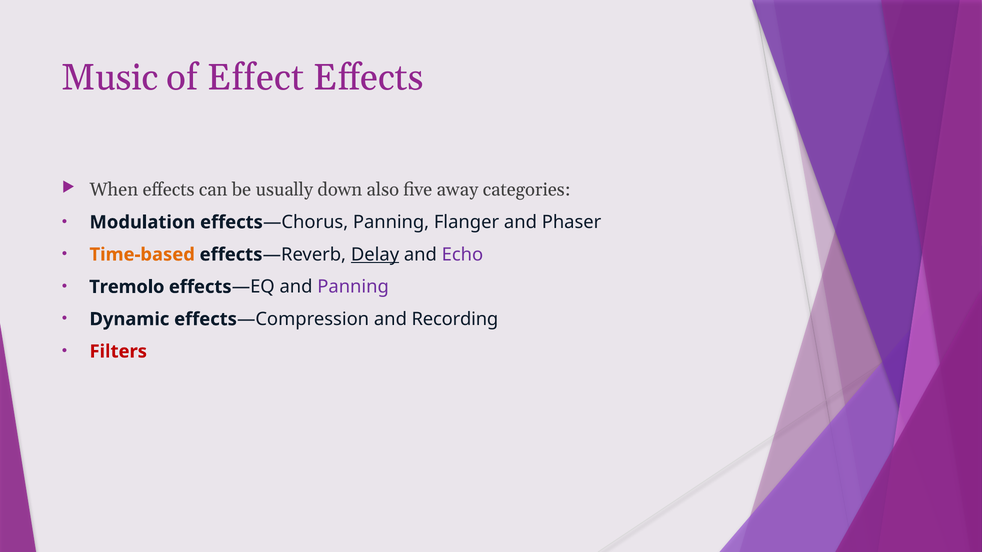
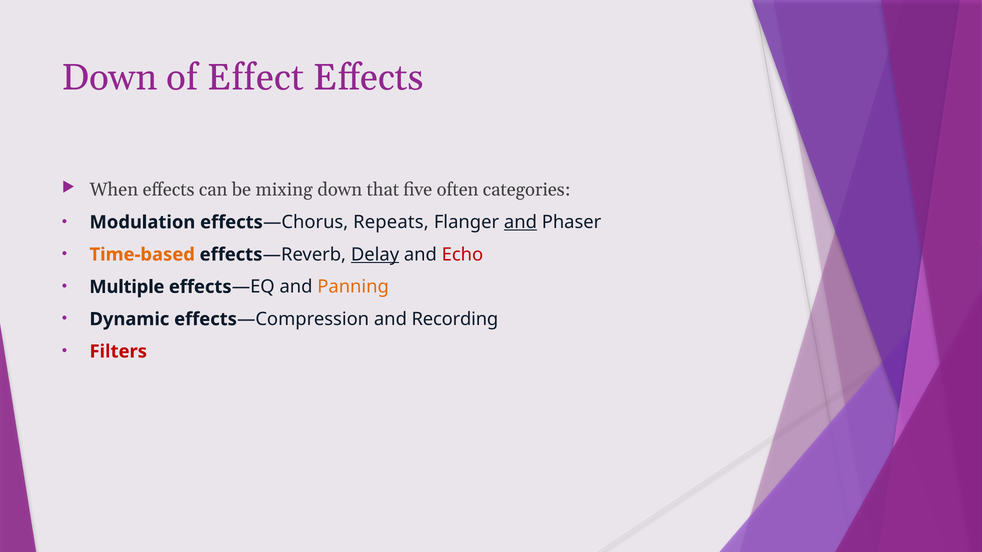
Music: Music -> Down (110, 77)
usually: usually -> mixing (284, 190)
also: also -> that (383, 190)
away: away -> often (458, 190)
Panning: Panning -> Repeats (391, 222)
and underline: none -> present (520, 222)
Echo colour: purple -> red (462, 255)
Tremolo: Tremolo -> Multiple (127, 287)
Panning colour: purple -> orange (353, 287)
